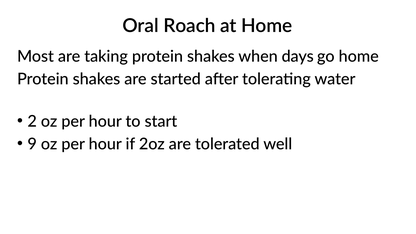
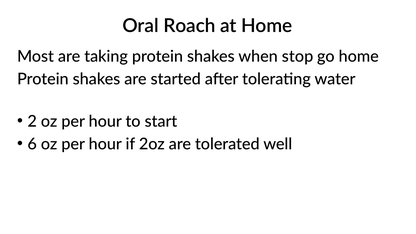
days: days -> stop (298, 57)
9: 9 -> 6 (32, 144)
